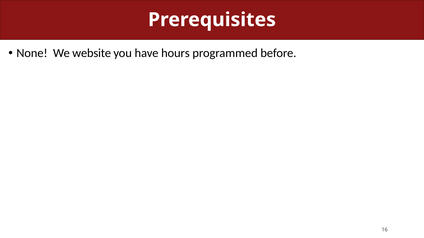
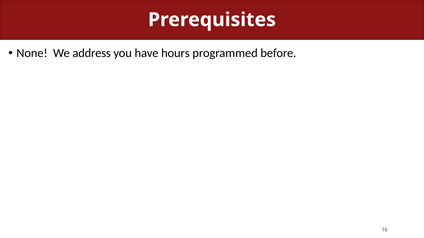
website: website -> address (92, 53)
